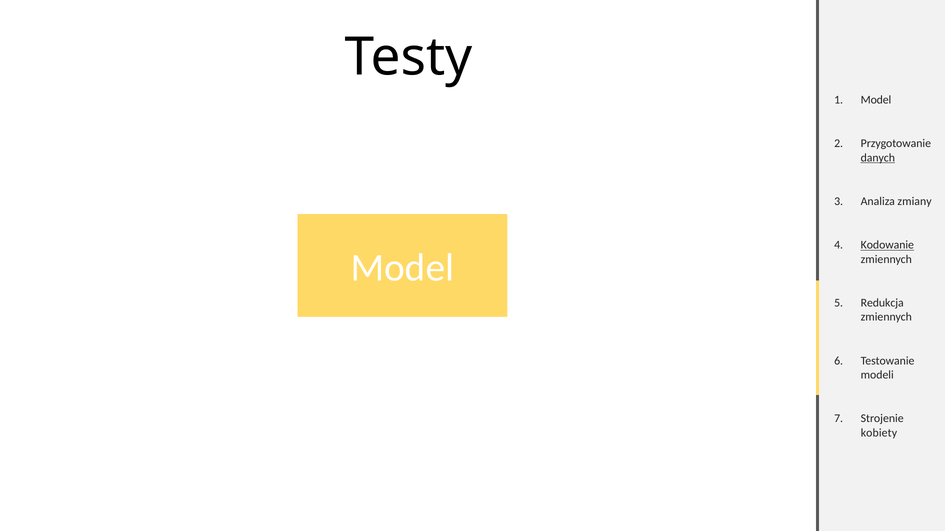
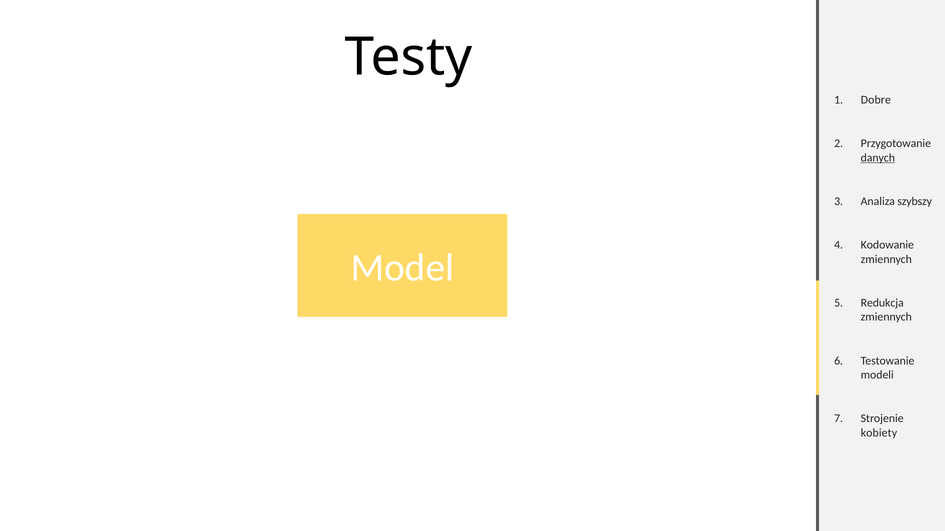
Model: Model -> Dobre (876, 100)
zmiany: zmiany -> szybszy (915, 202)
Kodowanie underline: present -> none (887, 245)
